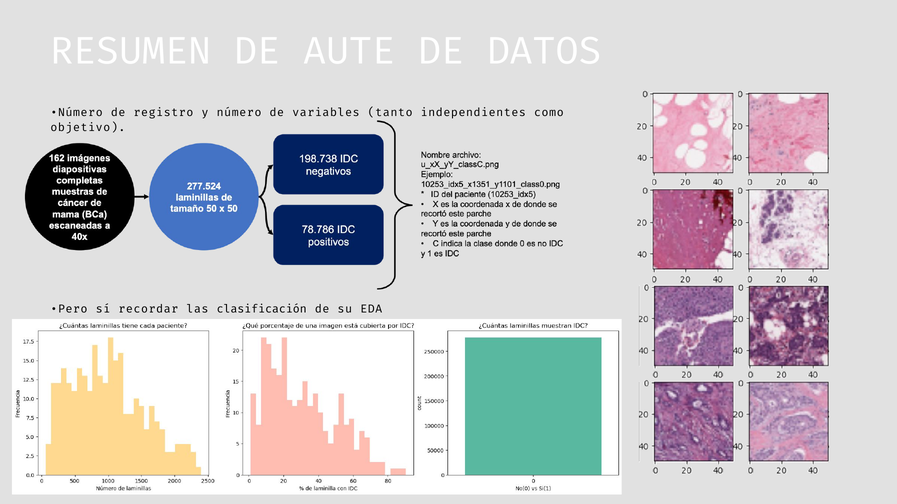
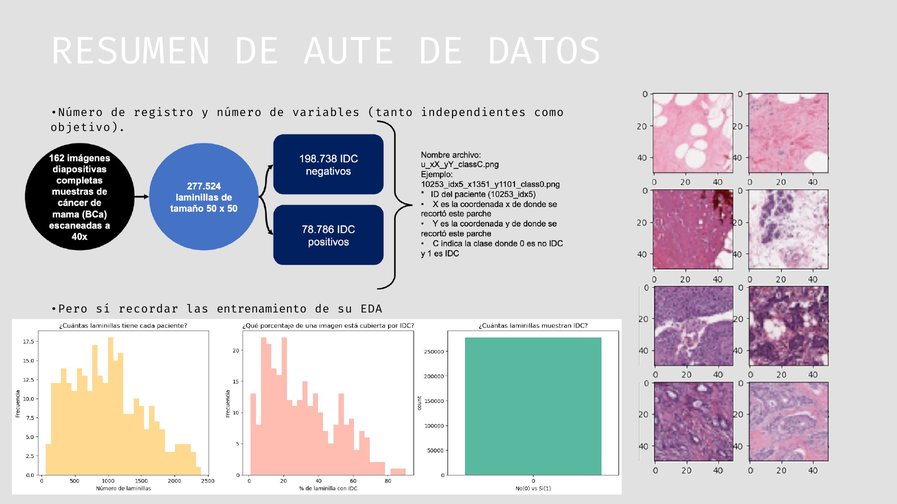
clasificación: clasificación -> entrenamiento (262, 310)
